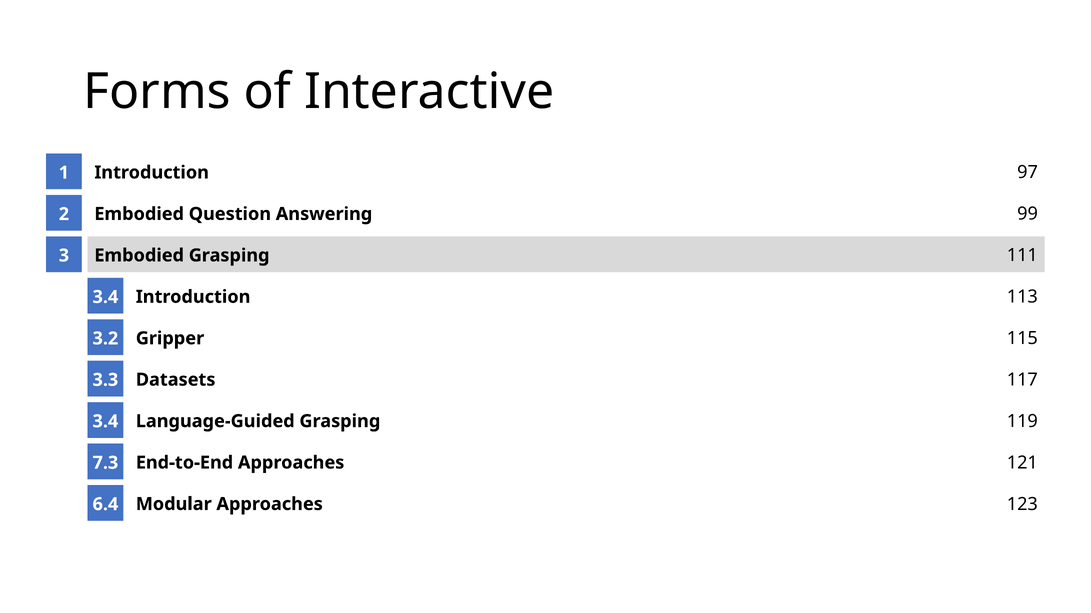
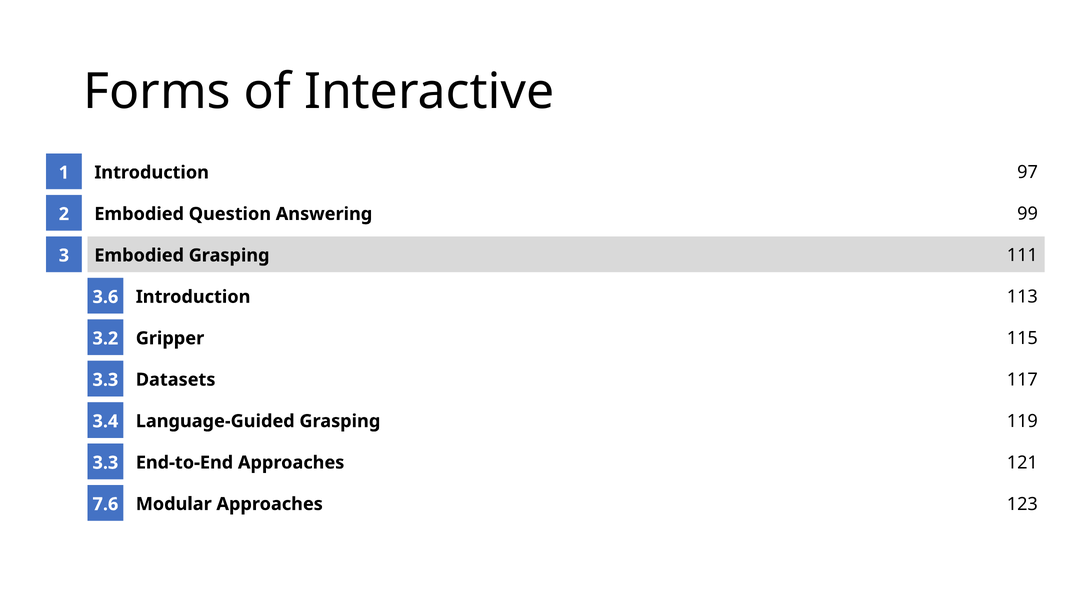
3.4: 3.4 -> 3.6 (105, 297)
7.3: 7.3 -> 3.3 (105, 463)
6.4: 6.4 -> 7.6 (105, 505)
